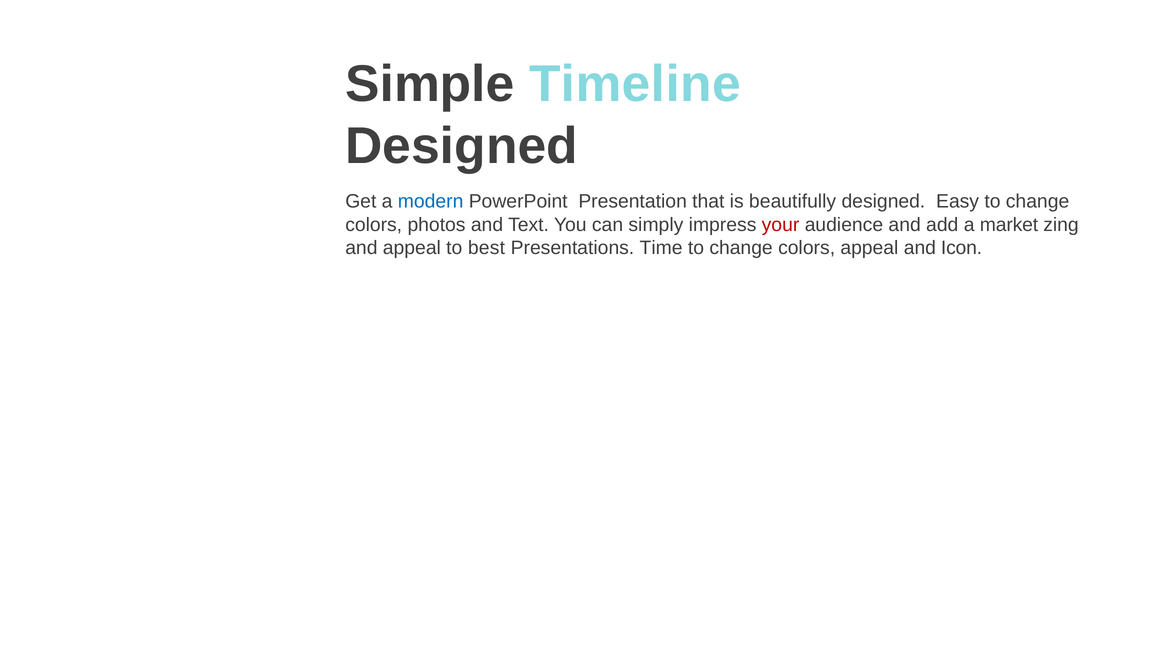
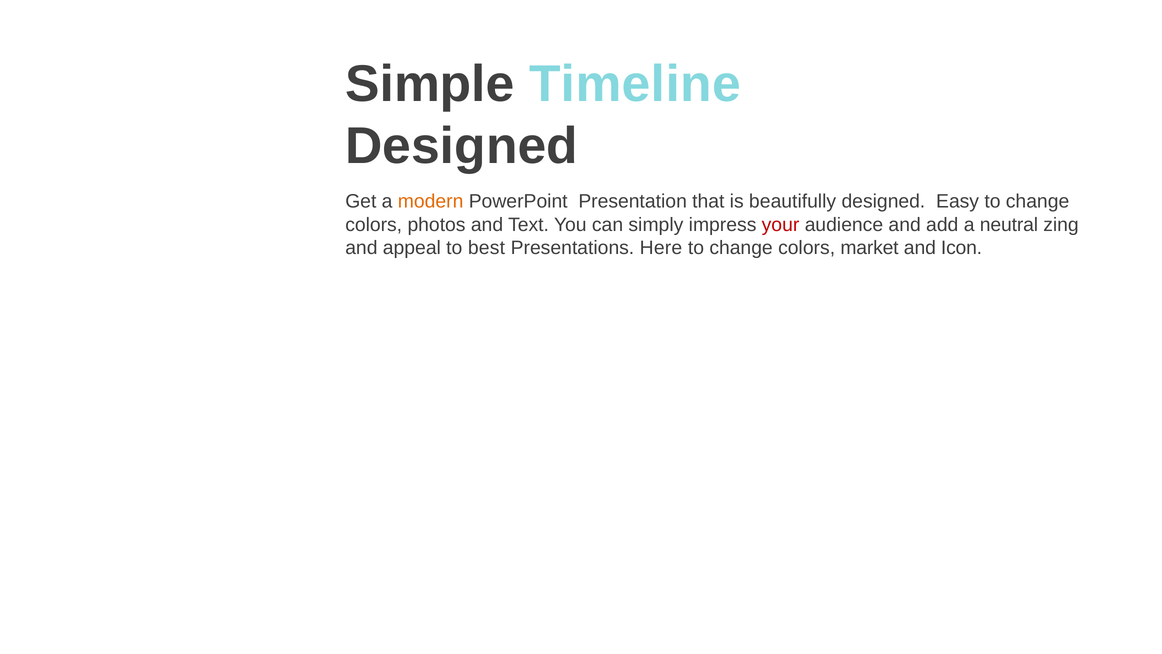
modern colour: blue -> orange (431, 201)
market: market -> neutral (1009, 225)
Time: Time -> Here (661, 248)
colors appeal: appeal -> market (869, 248)
